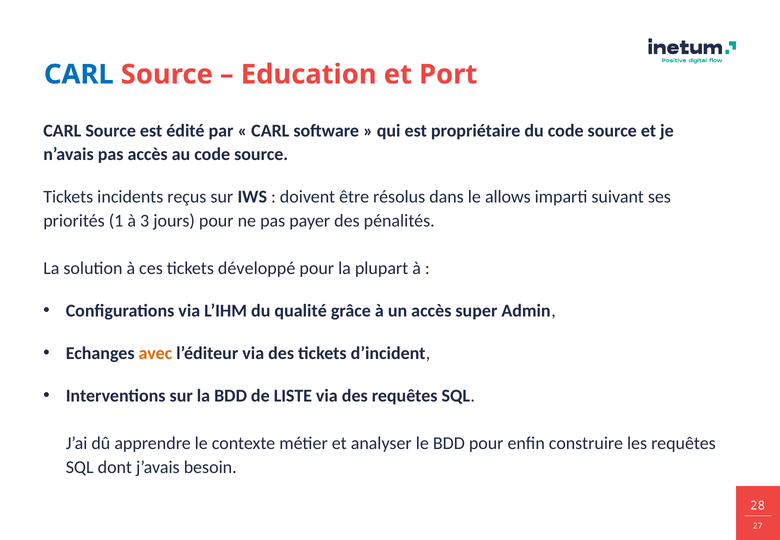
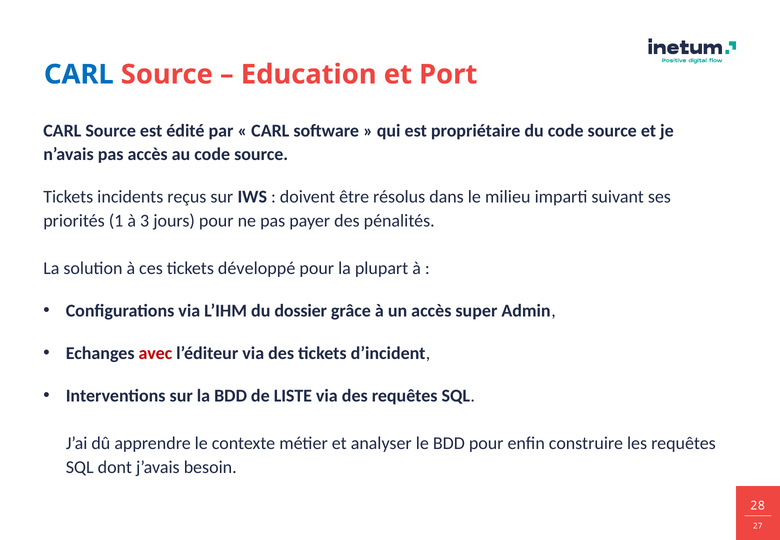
allows: allows -> milieu (508, 197)
qualité: qualité -> dossier (301, 311)
avec colour: orange -> red (155, 353)
